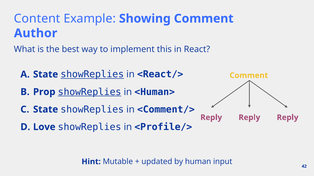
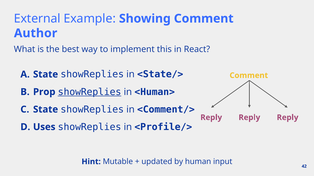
Content: Content -> External (37, 19)
showReplies underline: present -> none (92, 75)
<React/>: <React/> -> <State/> (160, 75)
Love: Love -> Uses (44, 127)
